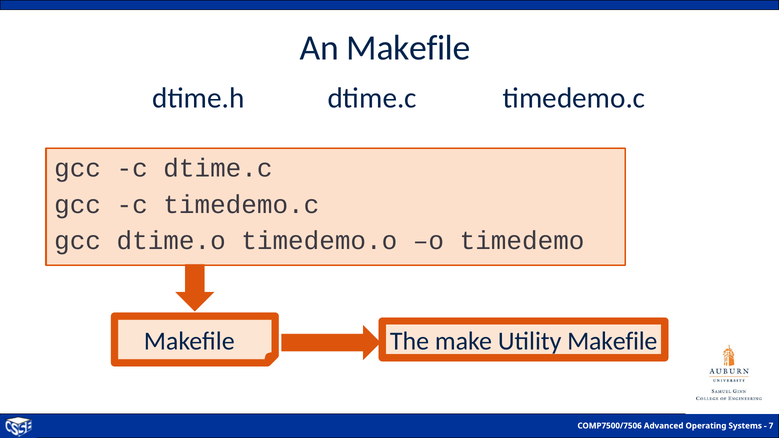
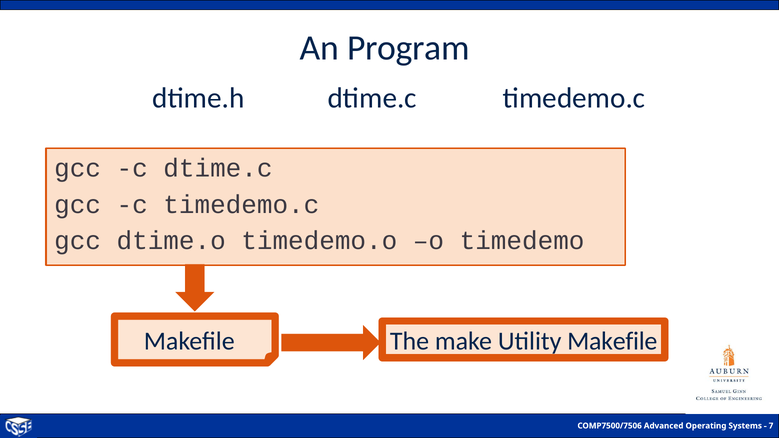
An Makefile: Makefile -> Program (408, 48)
